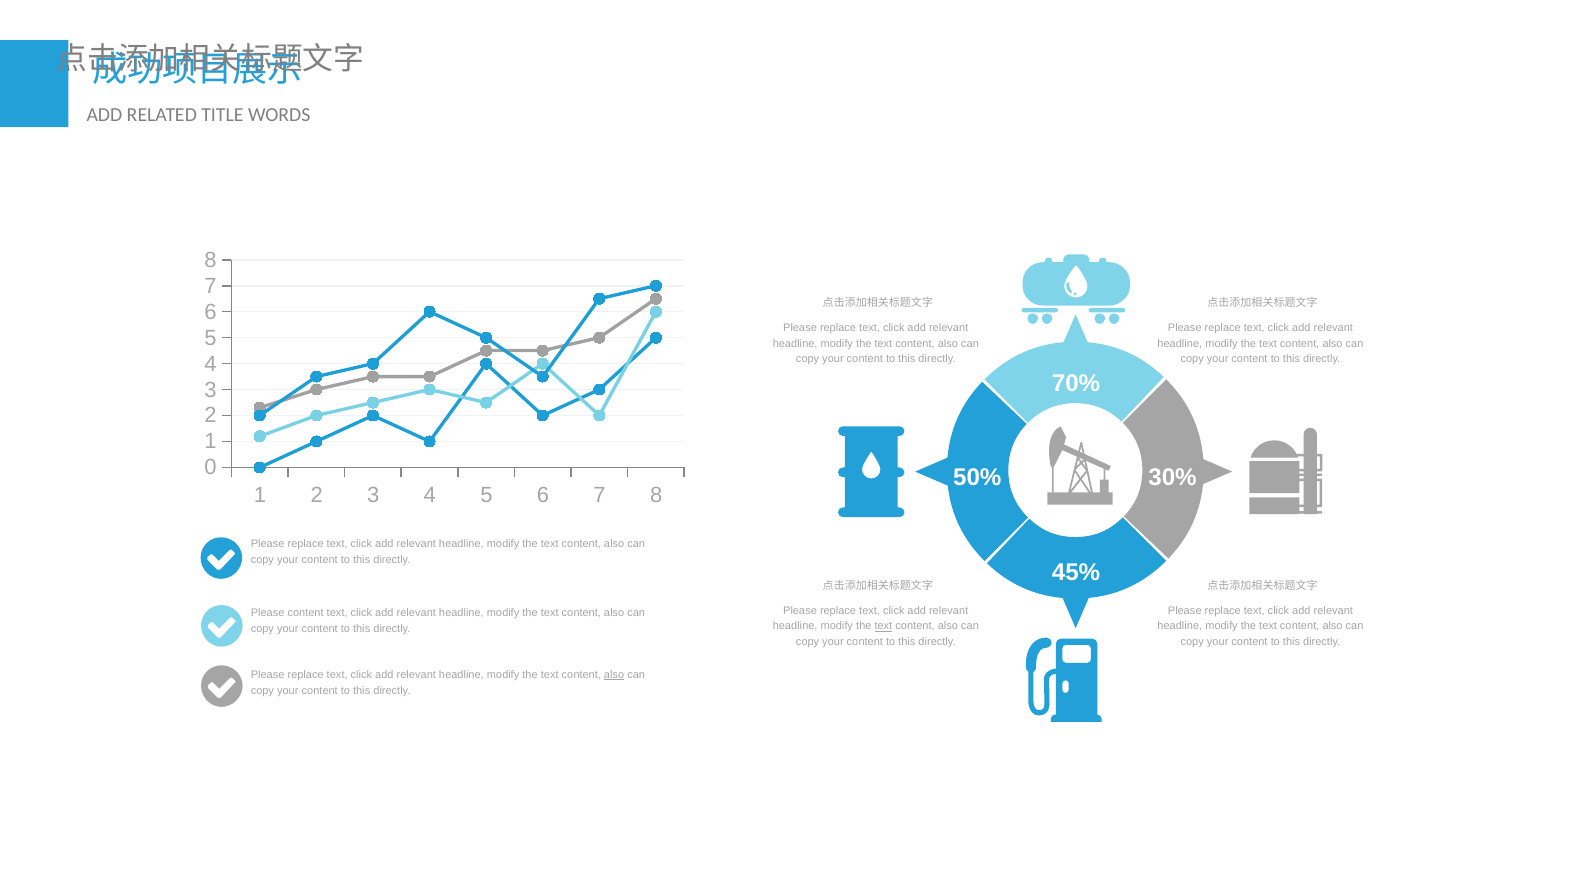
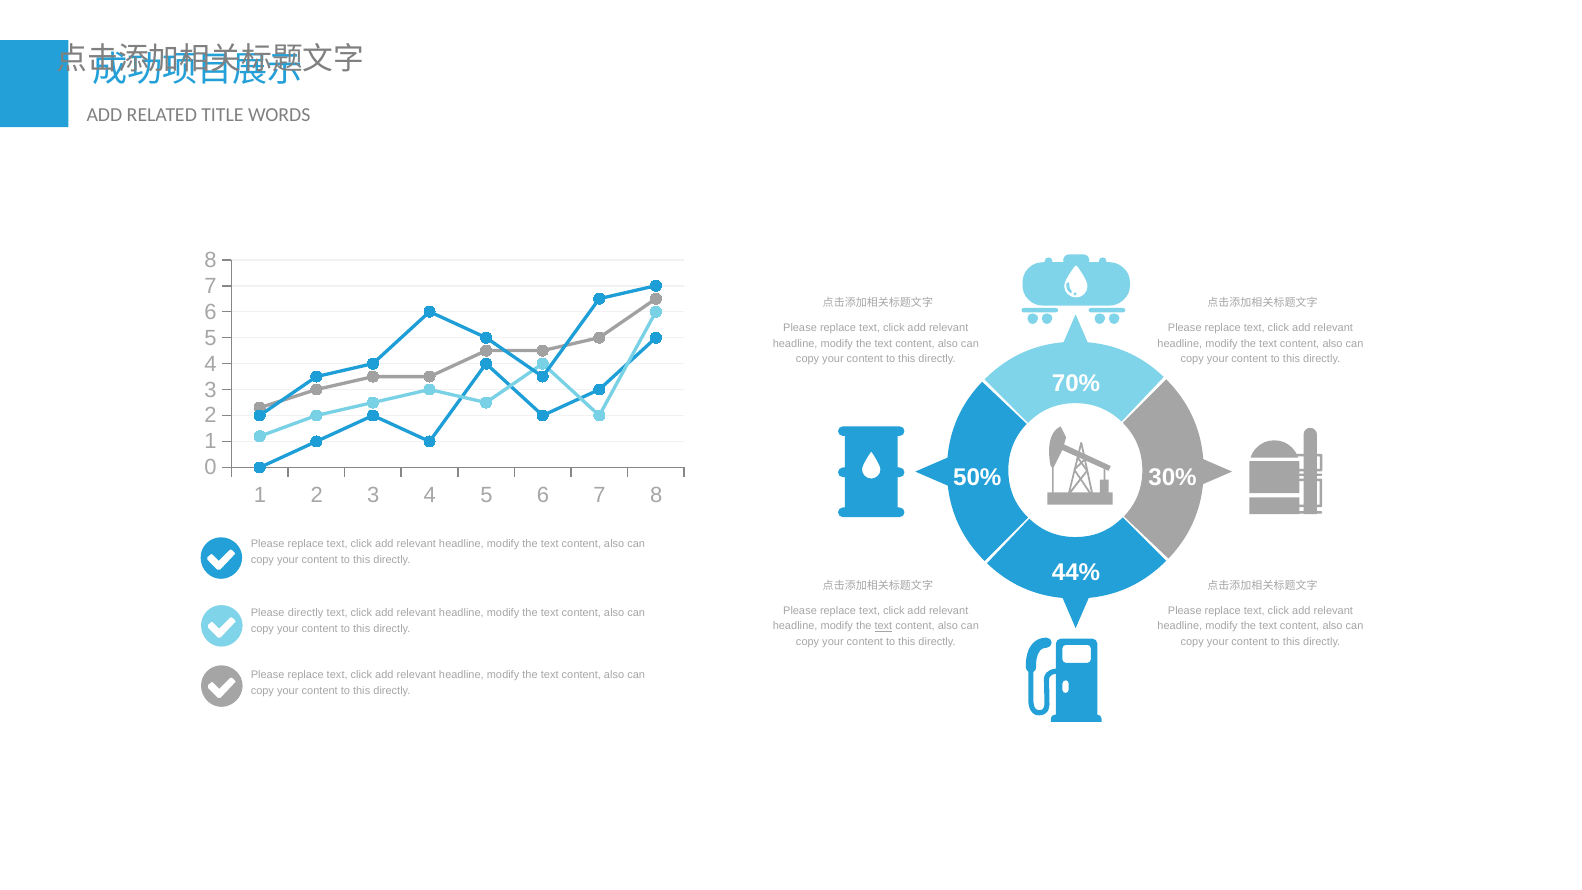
45%: 45% -> 44% (1076, 573)
Please content: content -> directly (306, 613)
also underline: present -> none (614, 675)
